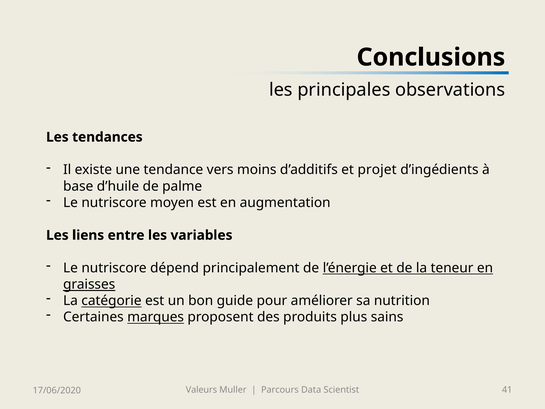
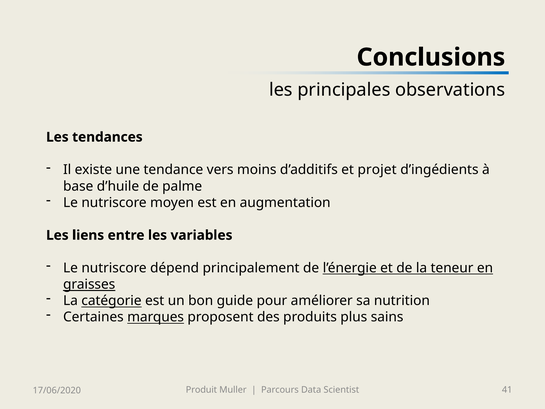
Valeurs: Valeurs -> Produit (201, 390)
